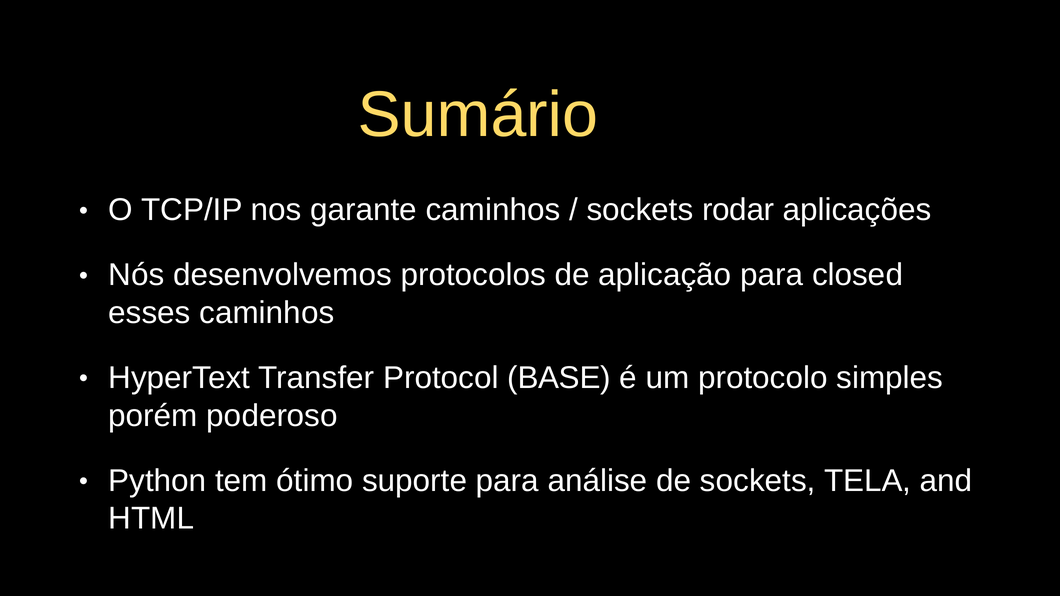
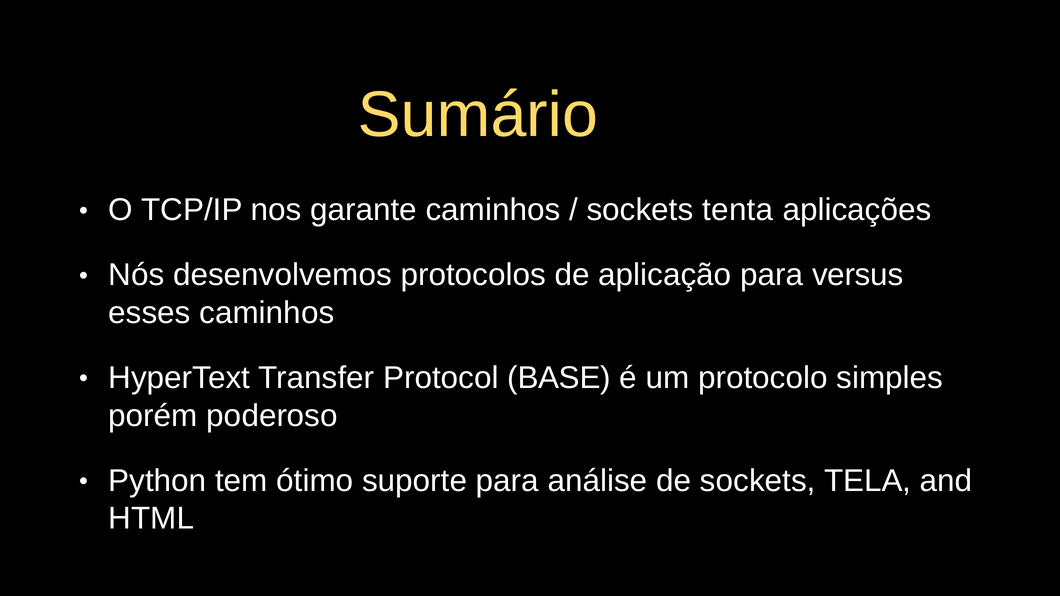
rodar: rodar -> tenta (738, 210)
closed: closed -> versus (858, 275)
